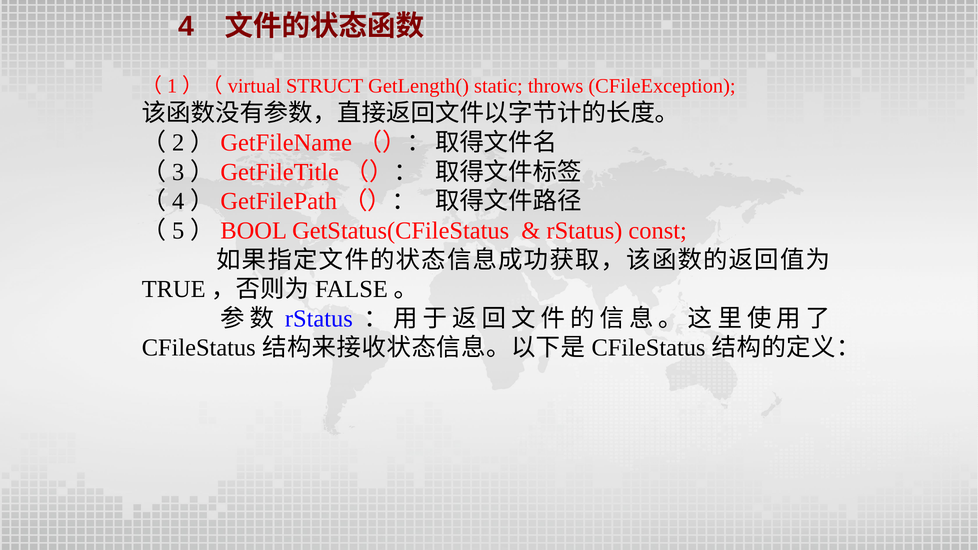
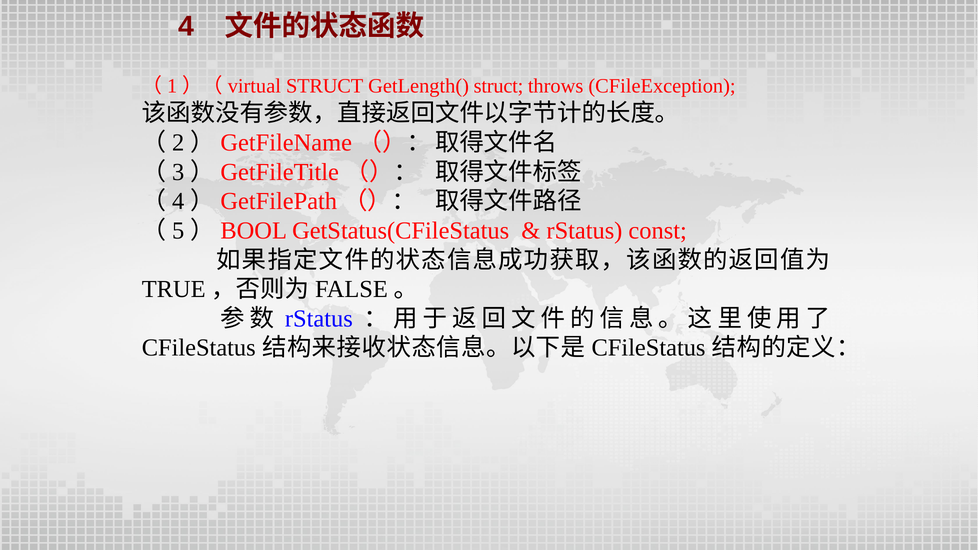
GetLength( static: static -> struct (498, 86)
